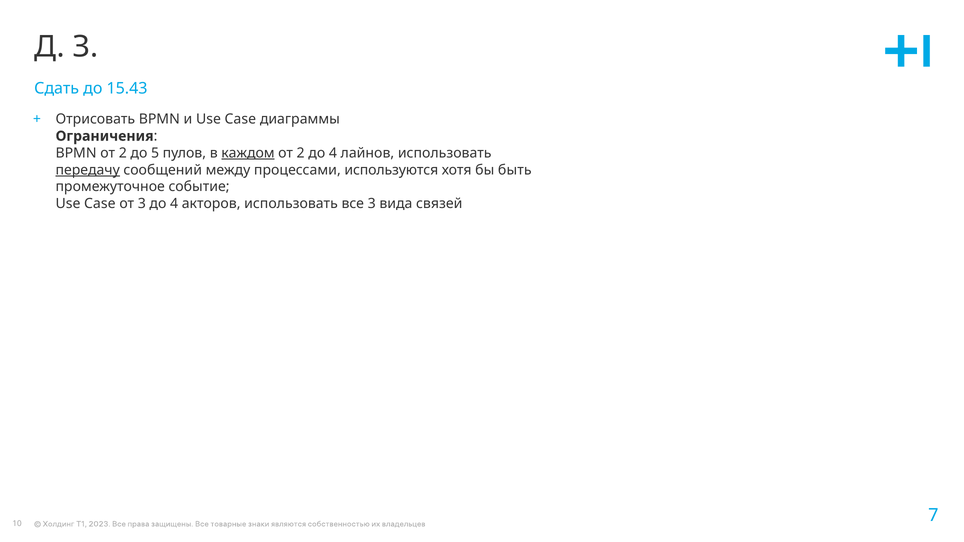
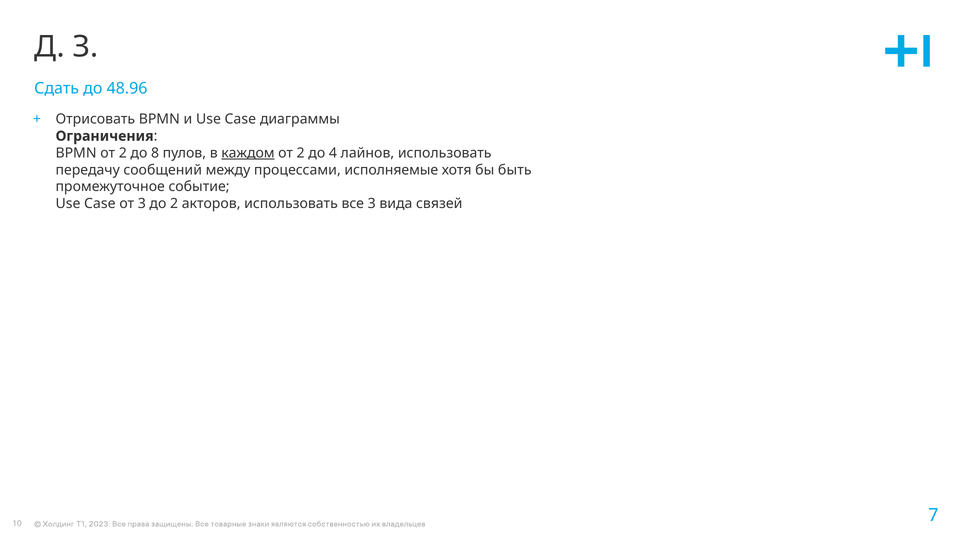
15.43: 15.43 -> 48.96 (127, 88)
5: 5 -> 8 (155, 153)
передачу underline: present -> none (88, 170)
используются: используются -> исполняемые (391, 170)
3 до 4: 4 -> 2 (174, 204)
